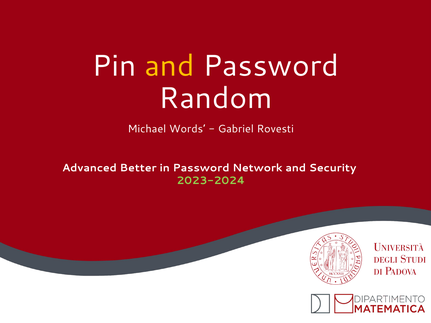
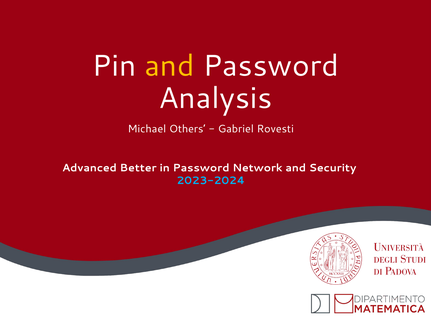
Random: Random -> Analysis (215, 98)
Words: Words -> Others (187, 129)
2023-2024 colour: light green -> light blue (211, 181)
